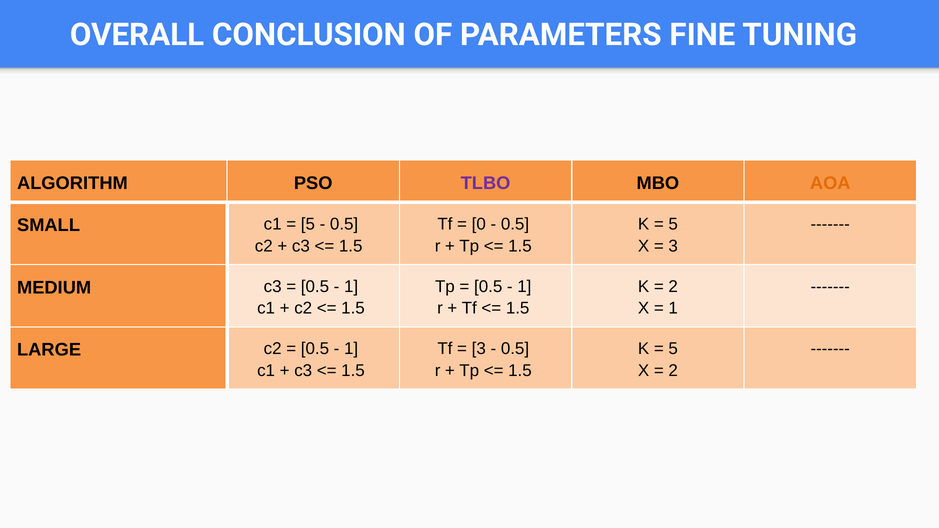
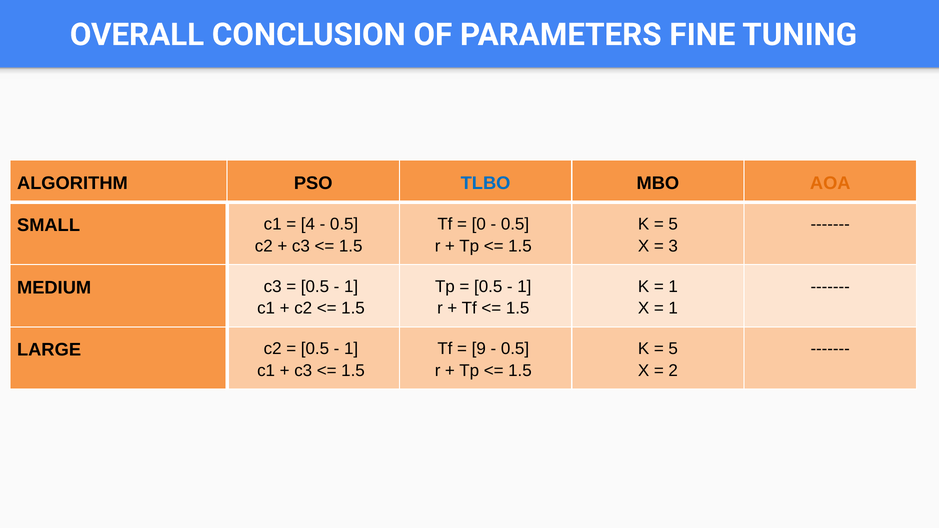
TLBO colour: purple -> blue (486, 183)
5: 5 -> 4 (308, 224)
2: 2 -> 1 (673, 287)
3: 3 -> 9 (479, 349)
